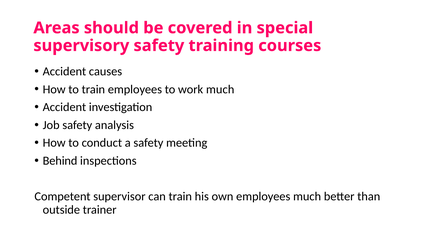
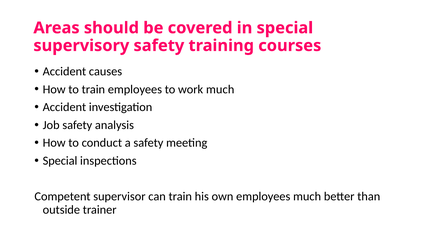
Behind: Behind -> Special (60, 161)
